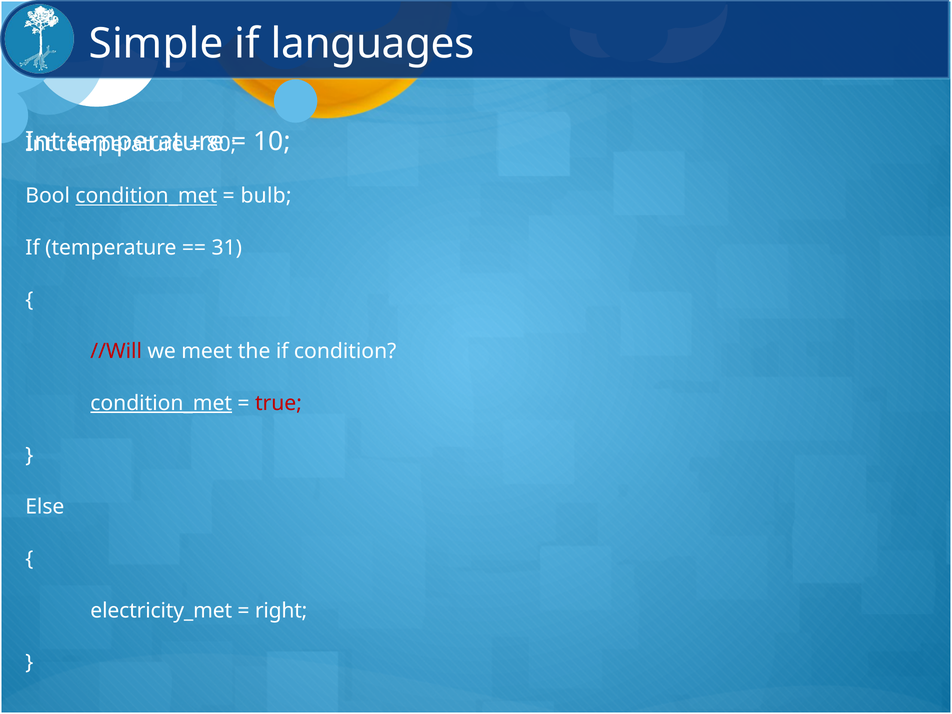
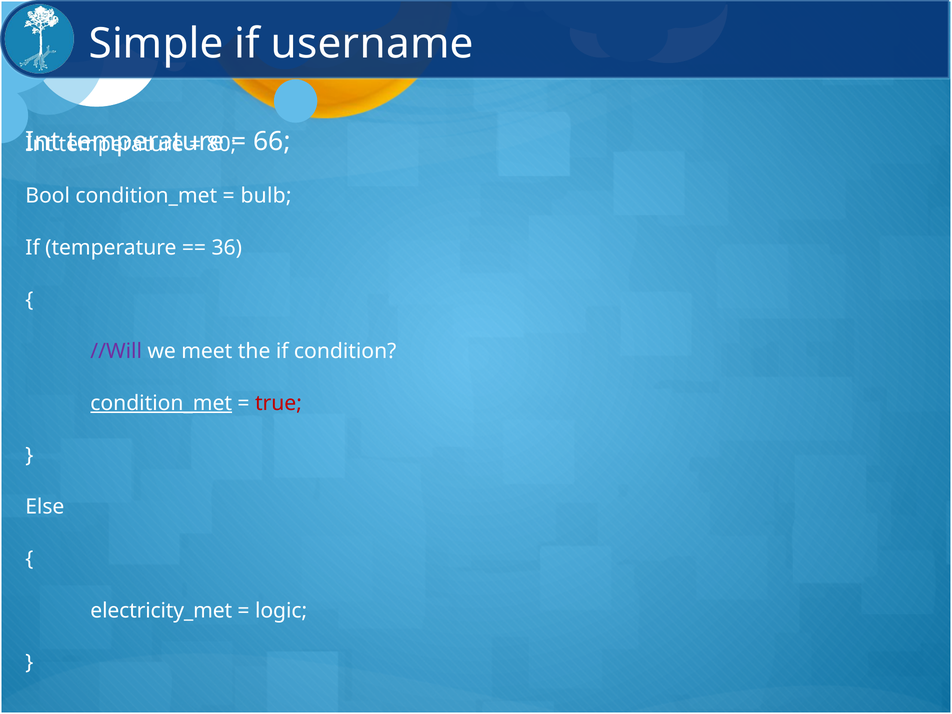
languages: languages -> username (372, 44)
10: 10 -> 66 (272, 141)
condition_met underline: present -> none (146, 196)
31: 31 -> 36 (227, 248)
//Will colour: red -> purple (116, 351)
right: right -> logic (281, 611)
